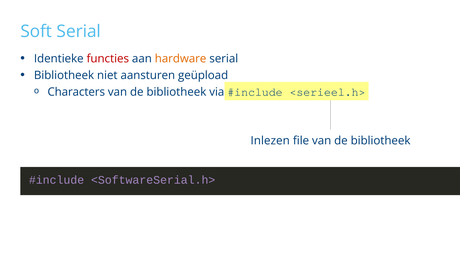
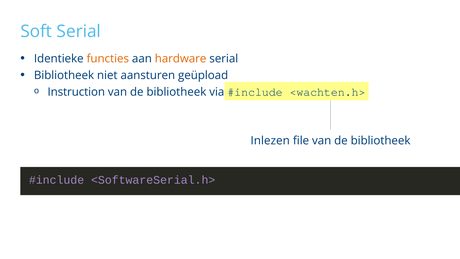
functies colour: red -> orange (108, 59)
Characters: Characters -> Instruction (76, 92)
<serieel.h>: <serieel.h> -> <wachten.h> (327, 92)
